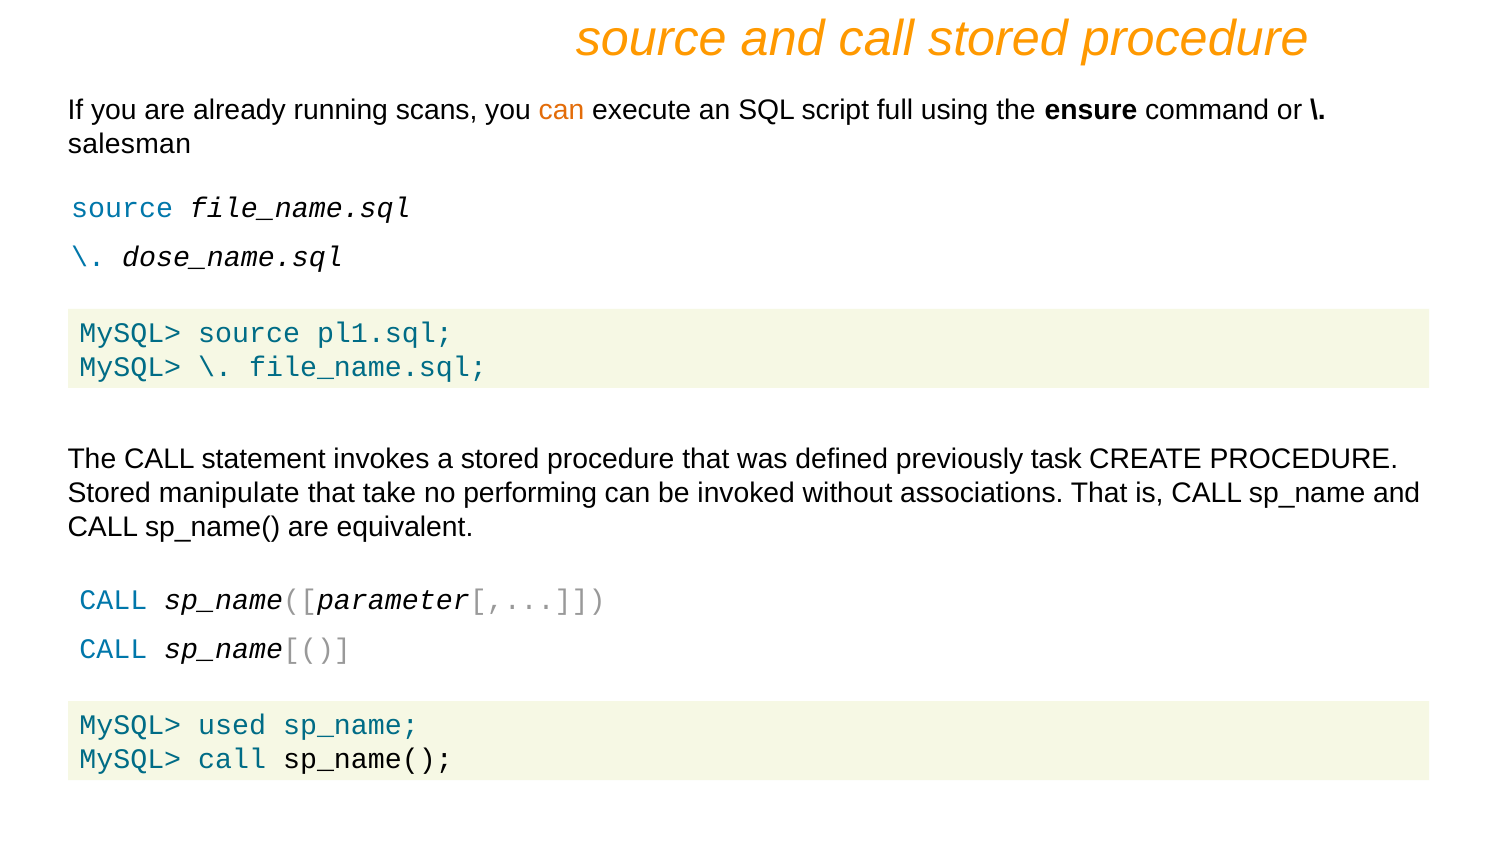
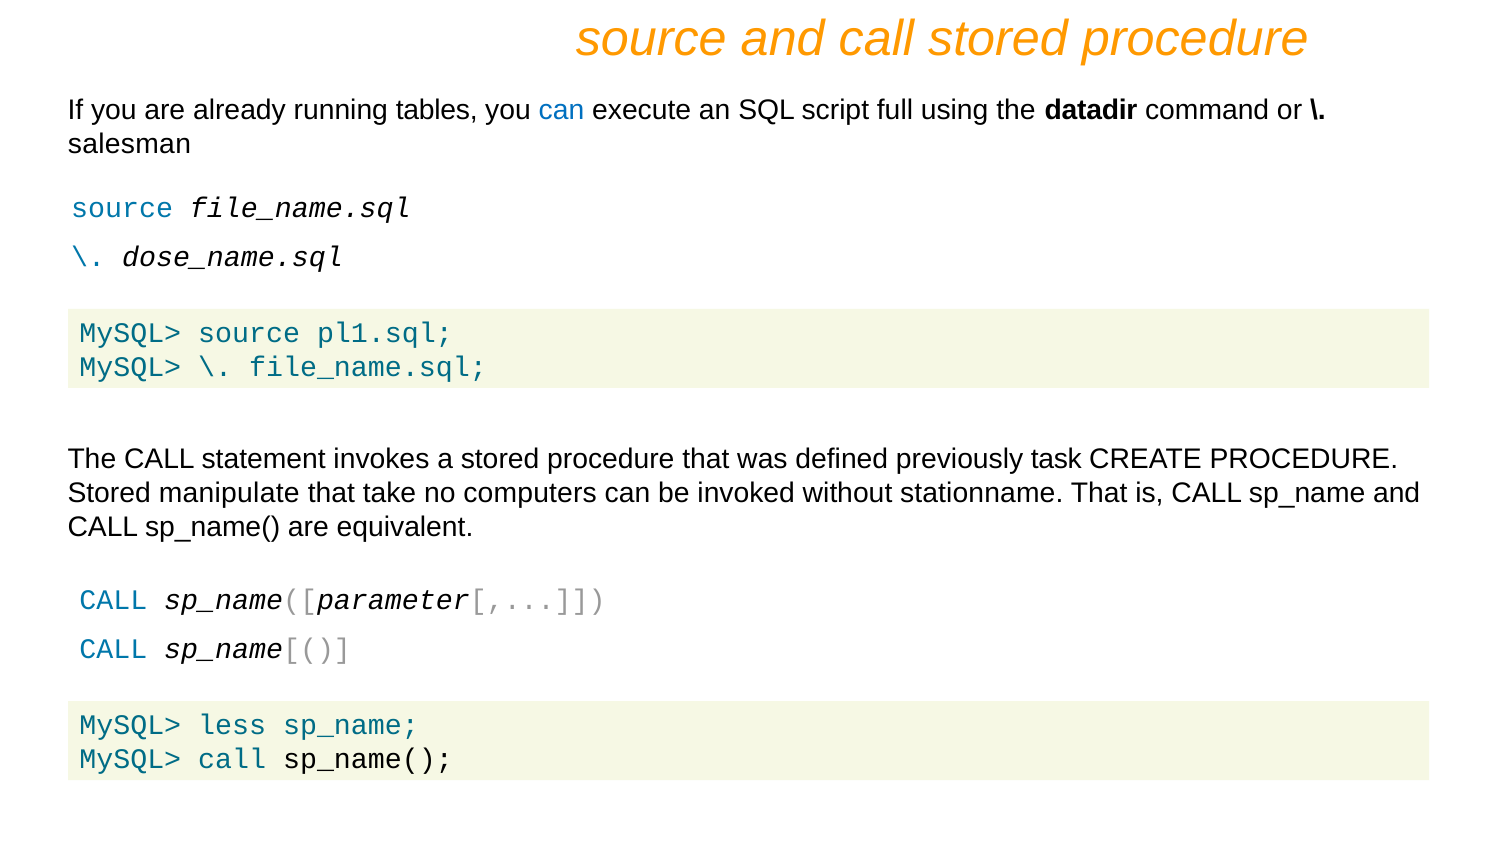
scans: scans -> tables (437, 110)
can colour: orange -> blue (561, 110)
ensure: ensure -> datadir (1091, 110)
performing: performing -> computers (530, 493)
associations: associations -> stationname (982, 493)
used: used -> less (232, 725)
